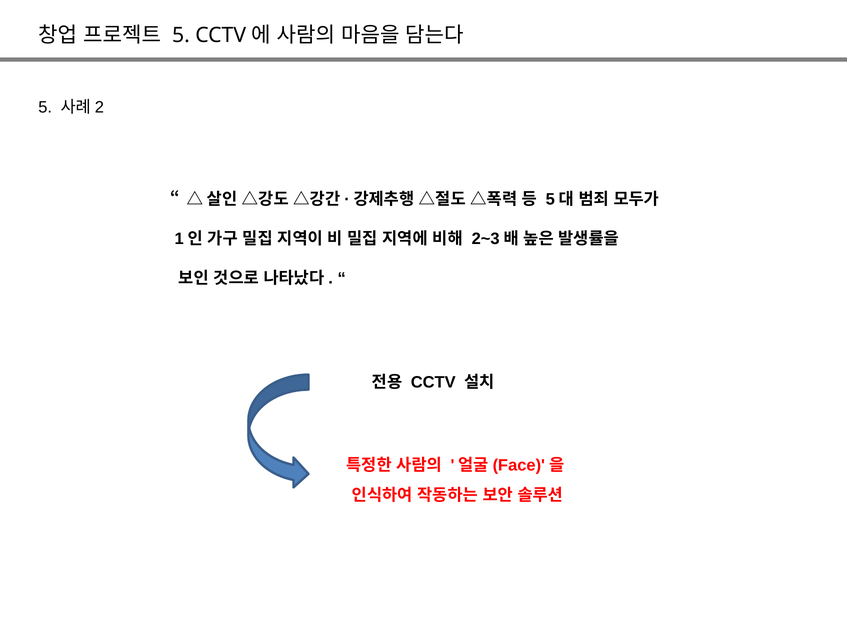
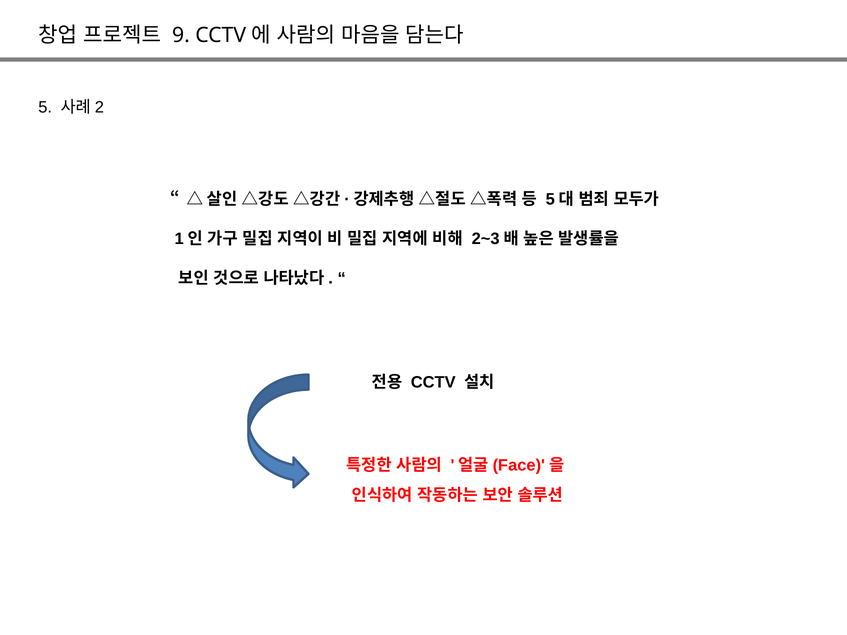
5: 5 -> 9 (181, 35)
